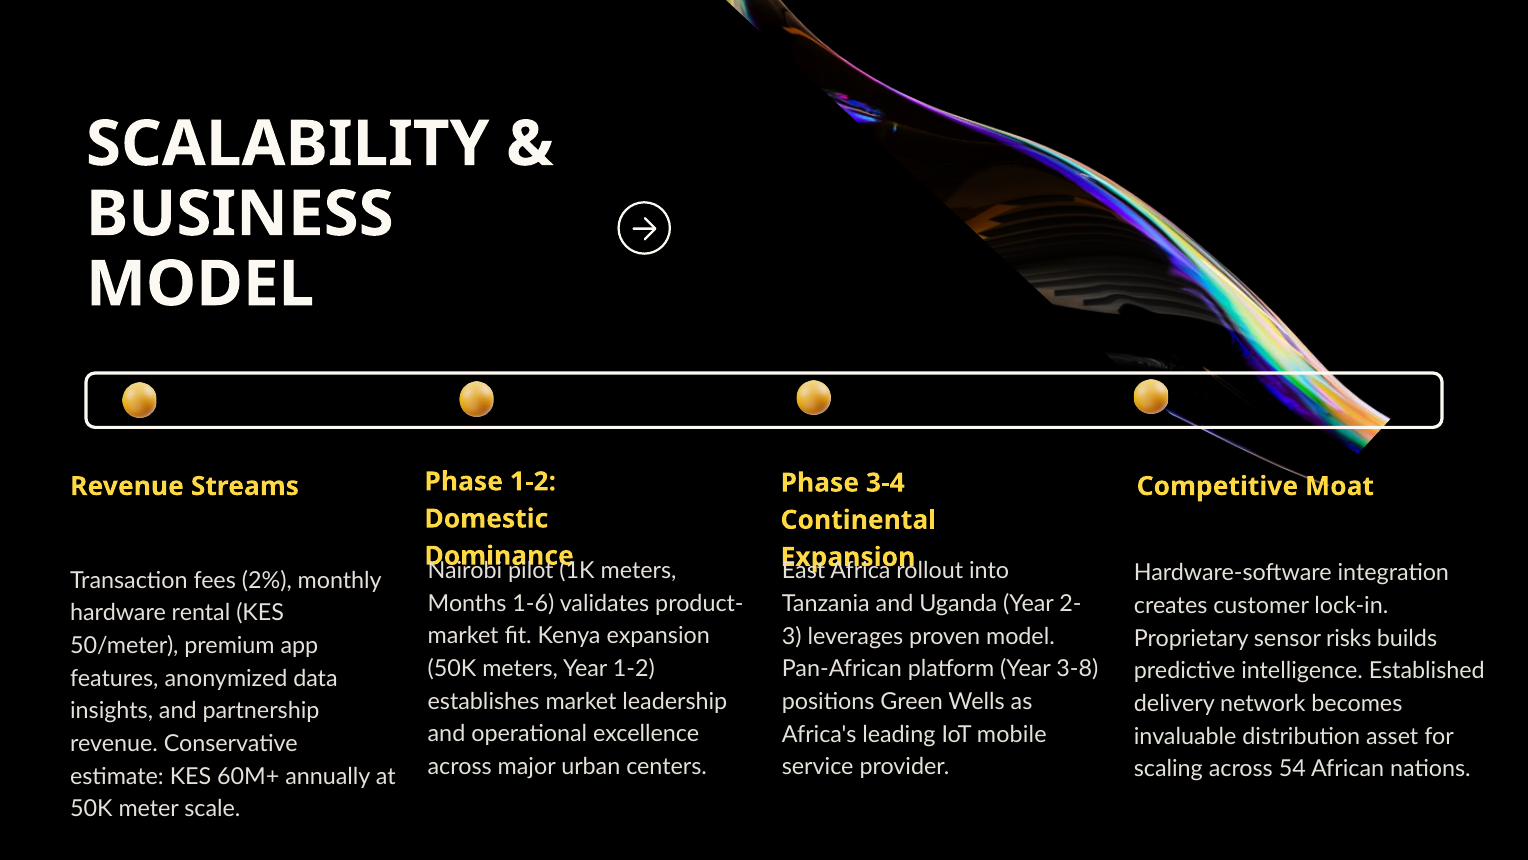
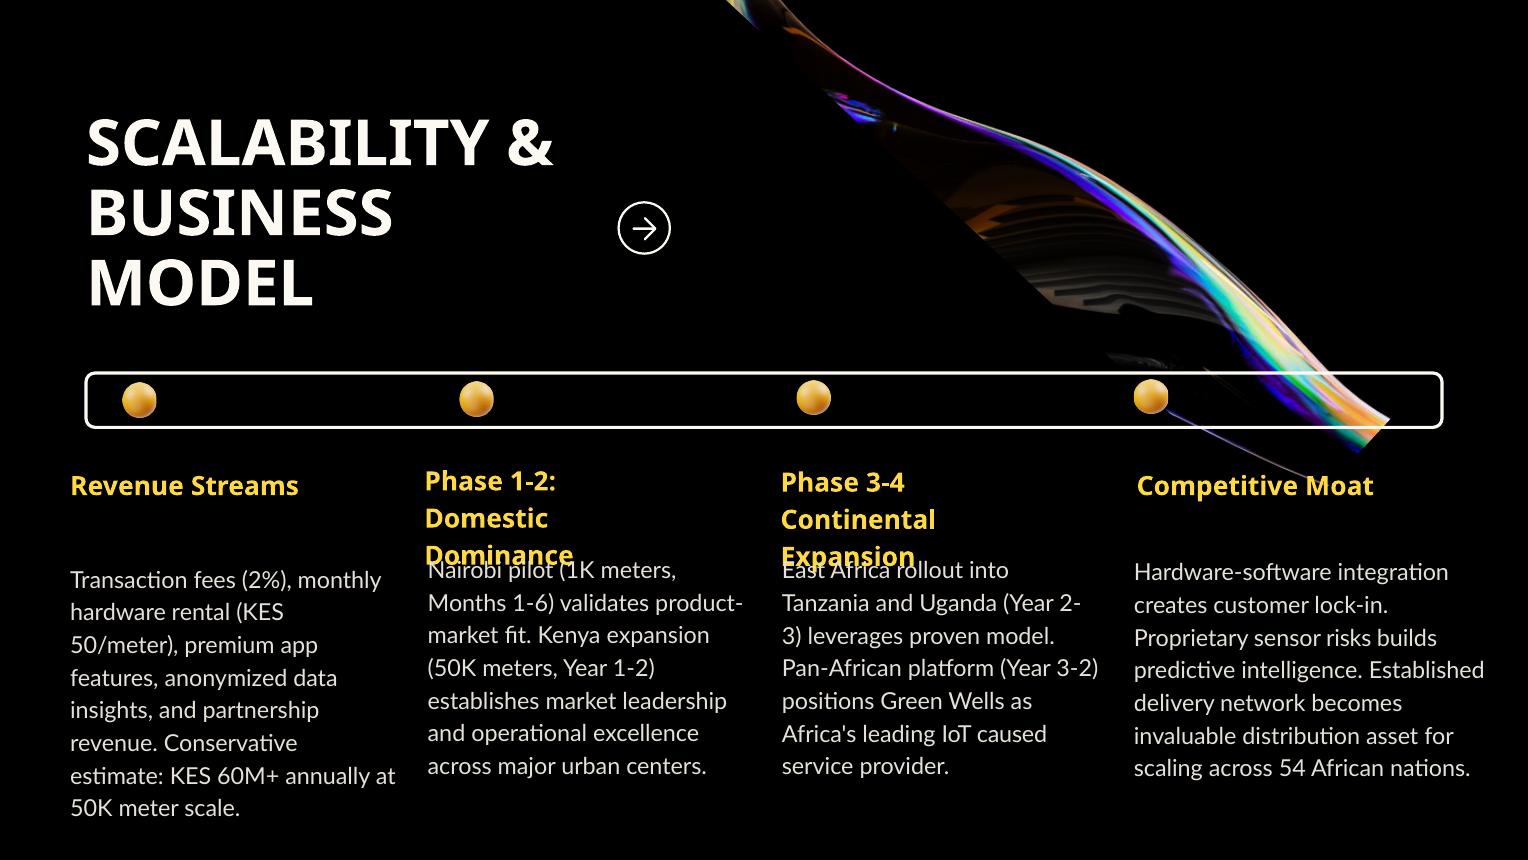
3-8: 3-8 -> 3-2 (1077, 669)
mobile: mobile -> caused (1012, 734)
